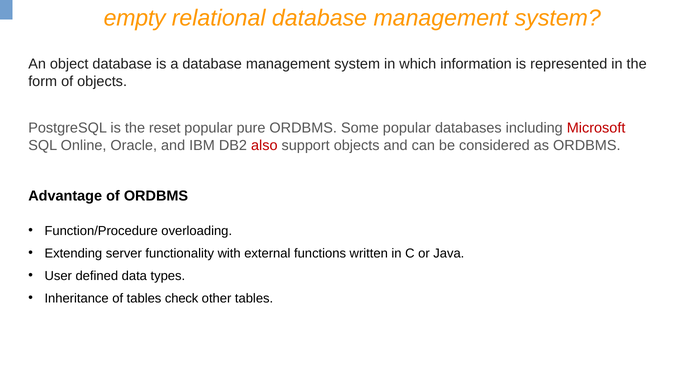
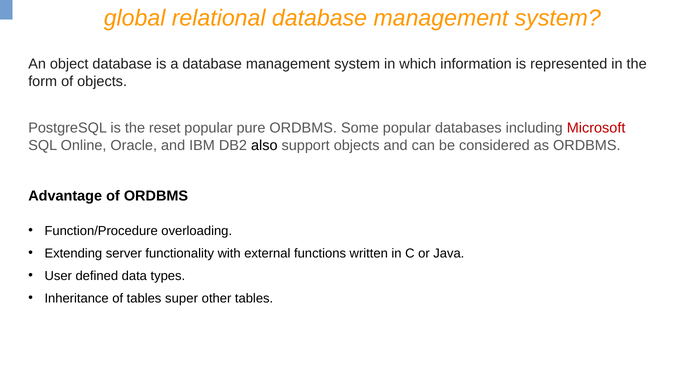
empty: empty -> global (135, 18)
also colour: red -> black (264, 145)
check: check -> super (182, 298)
